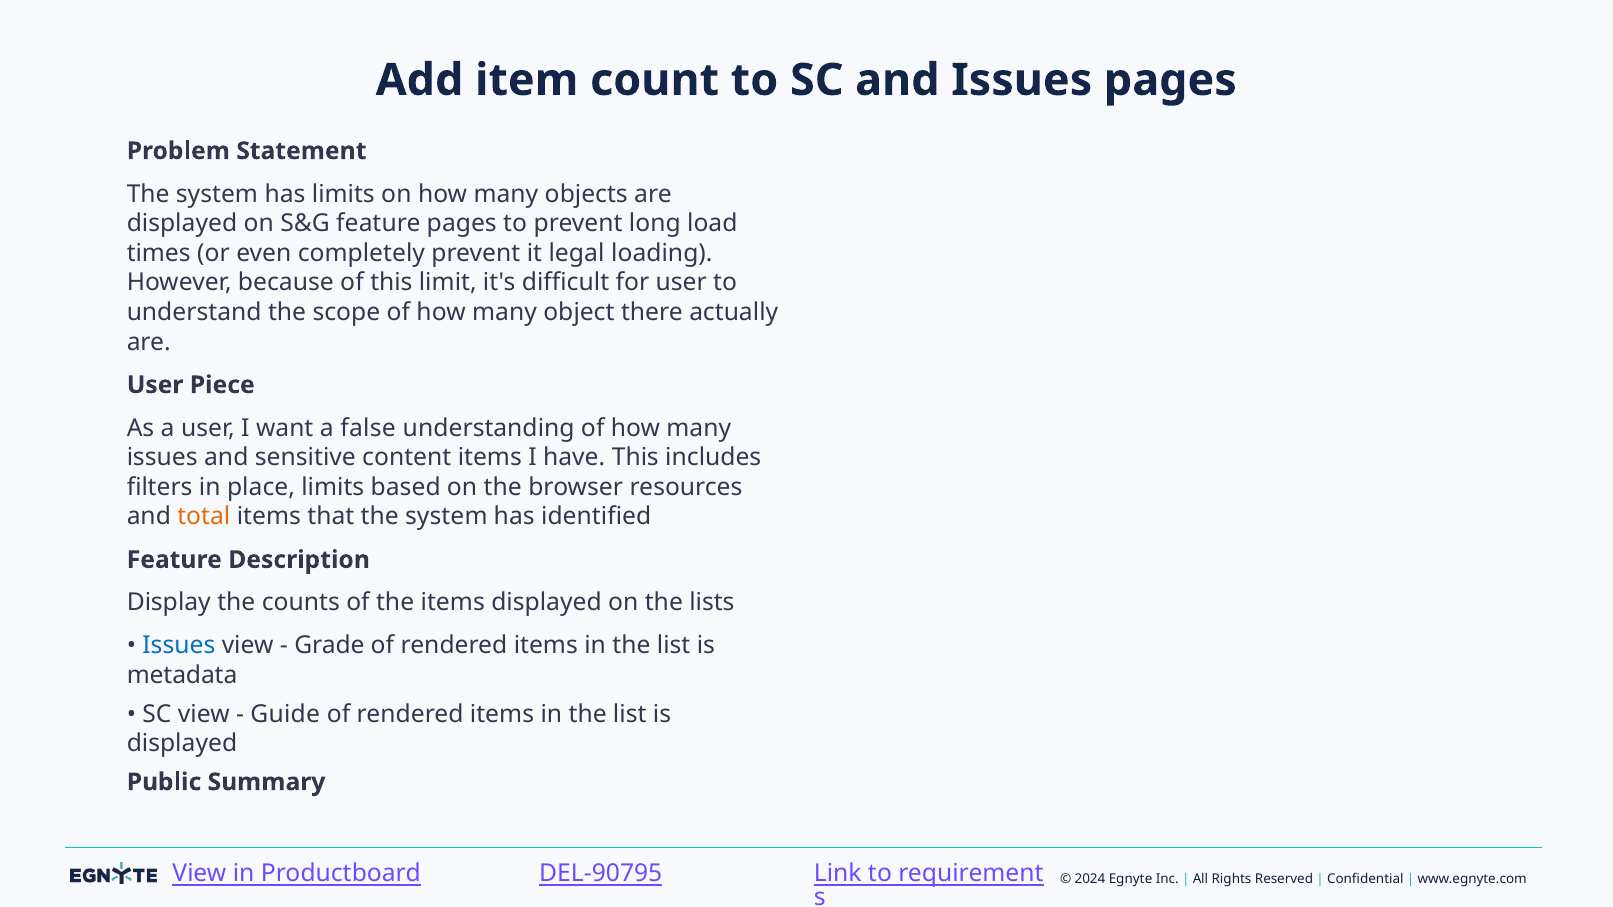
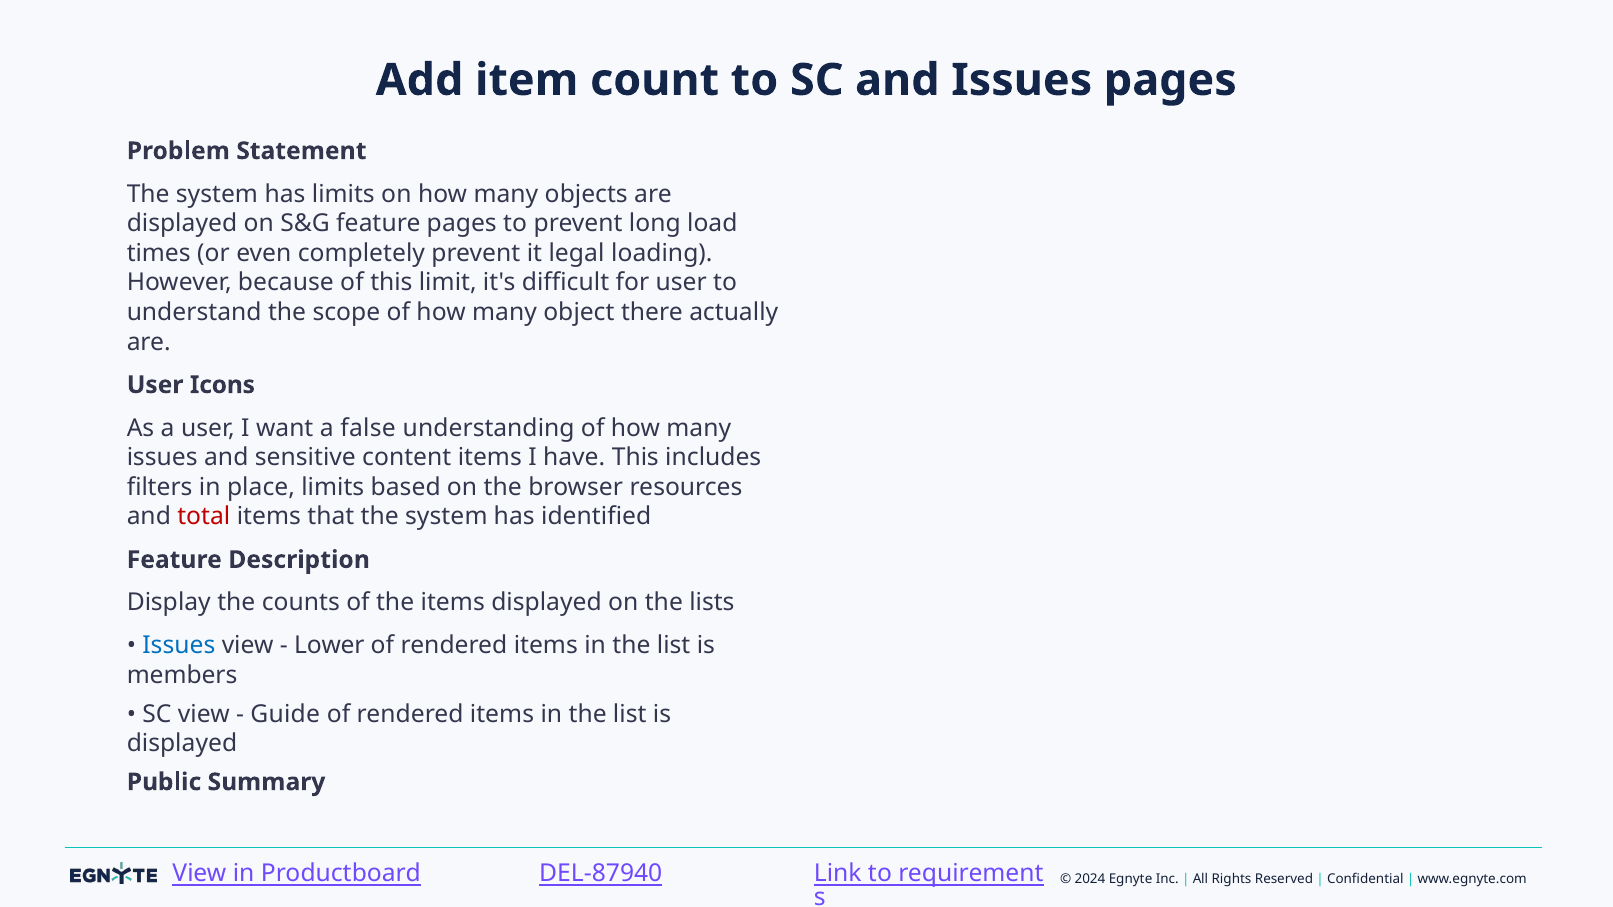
Piece: Piece -> Icons (222, 385)
total colour: orange -> red (204, 517)
Grade: Grade -> Lower (329, 646)
metadata: metadata -> members (182, 676)
DEL-90795: DEL-90795 -> DEL-87940 (601, 874)
